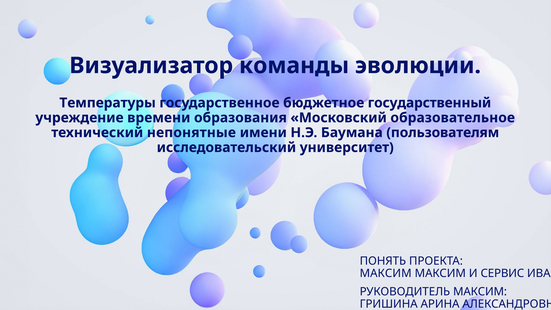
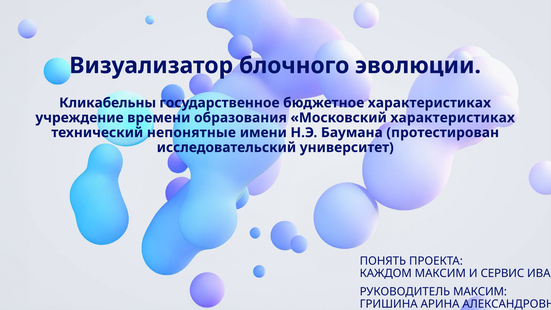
команды: команды -> блочного (294, 66)
Температуры: Температуры -> Кликабельны (108, 103)
бюджетное государственный: государственный -> характеристиках (429, 103)
Московский образовательное: образовательное -> характеристиках (453, 118)
пользователям: пользователям -> протестирован (443, 133)
МАКСИМ: МАКСИМ -> КАЖДОМ (386, 273)
